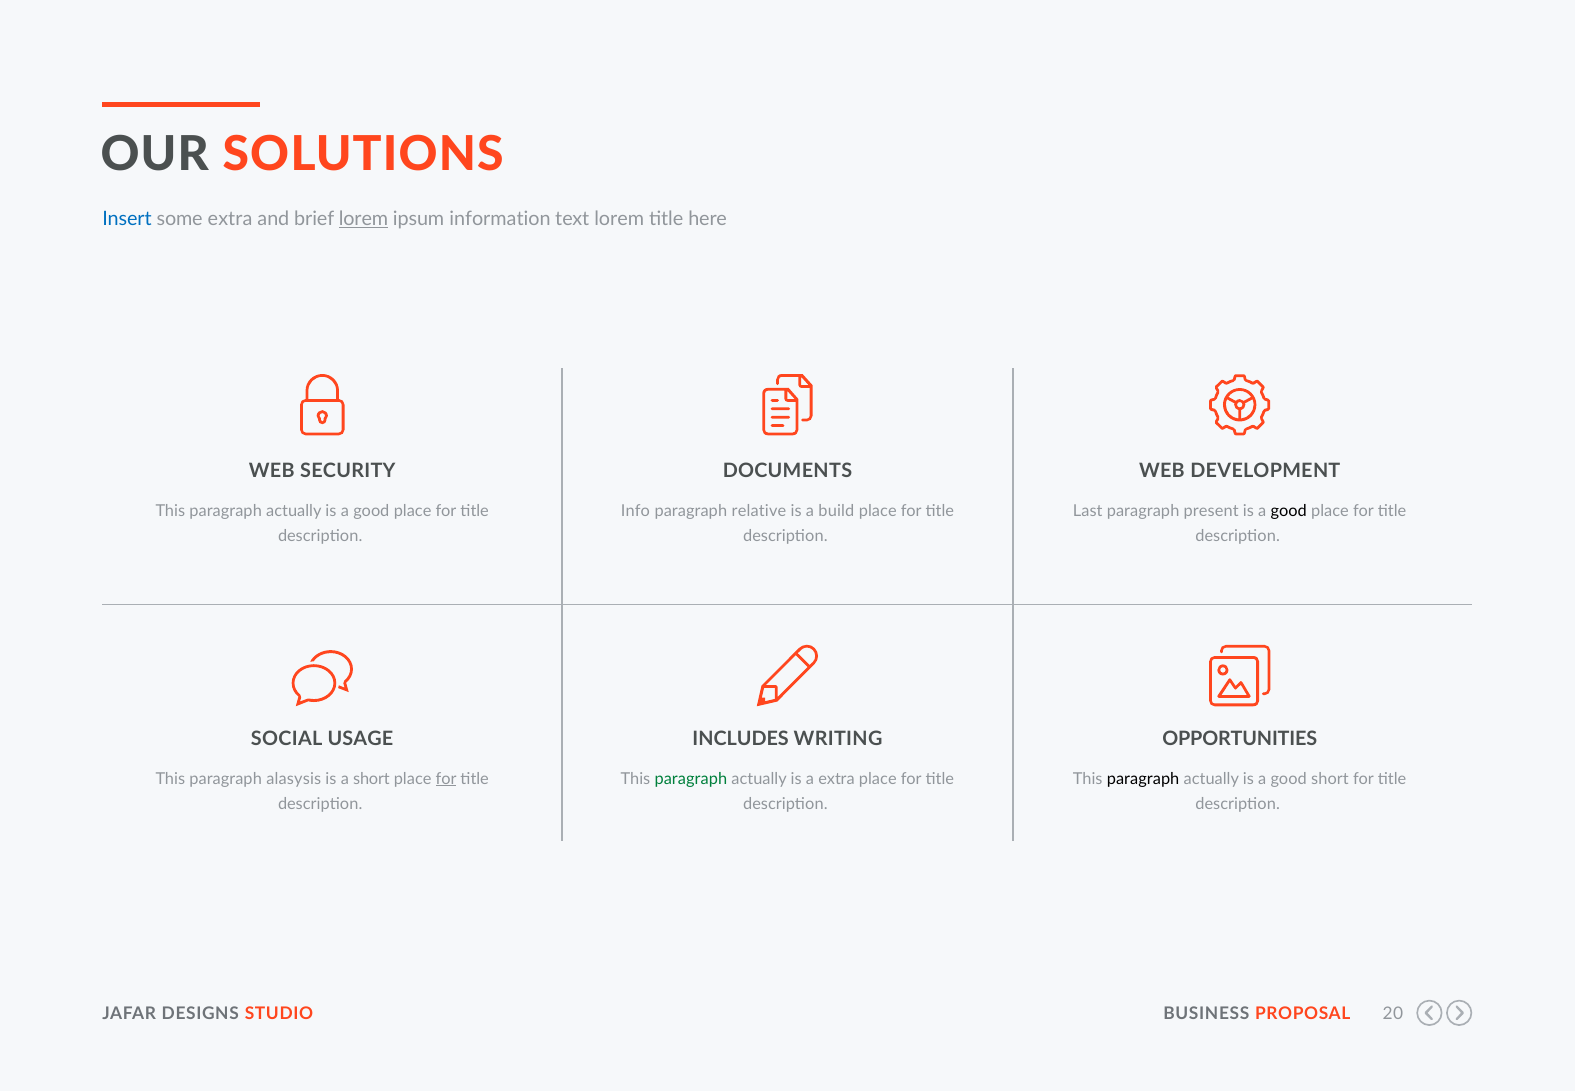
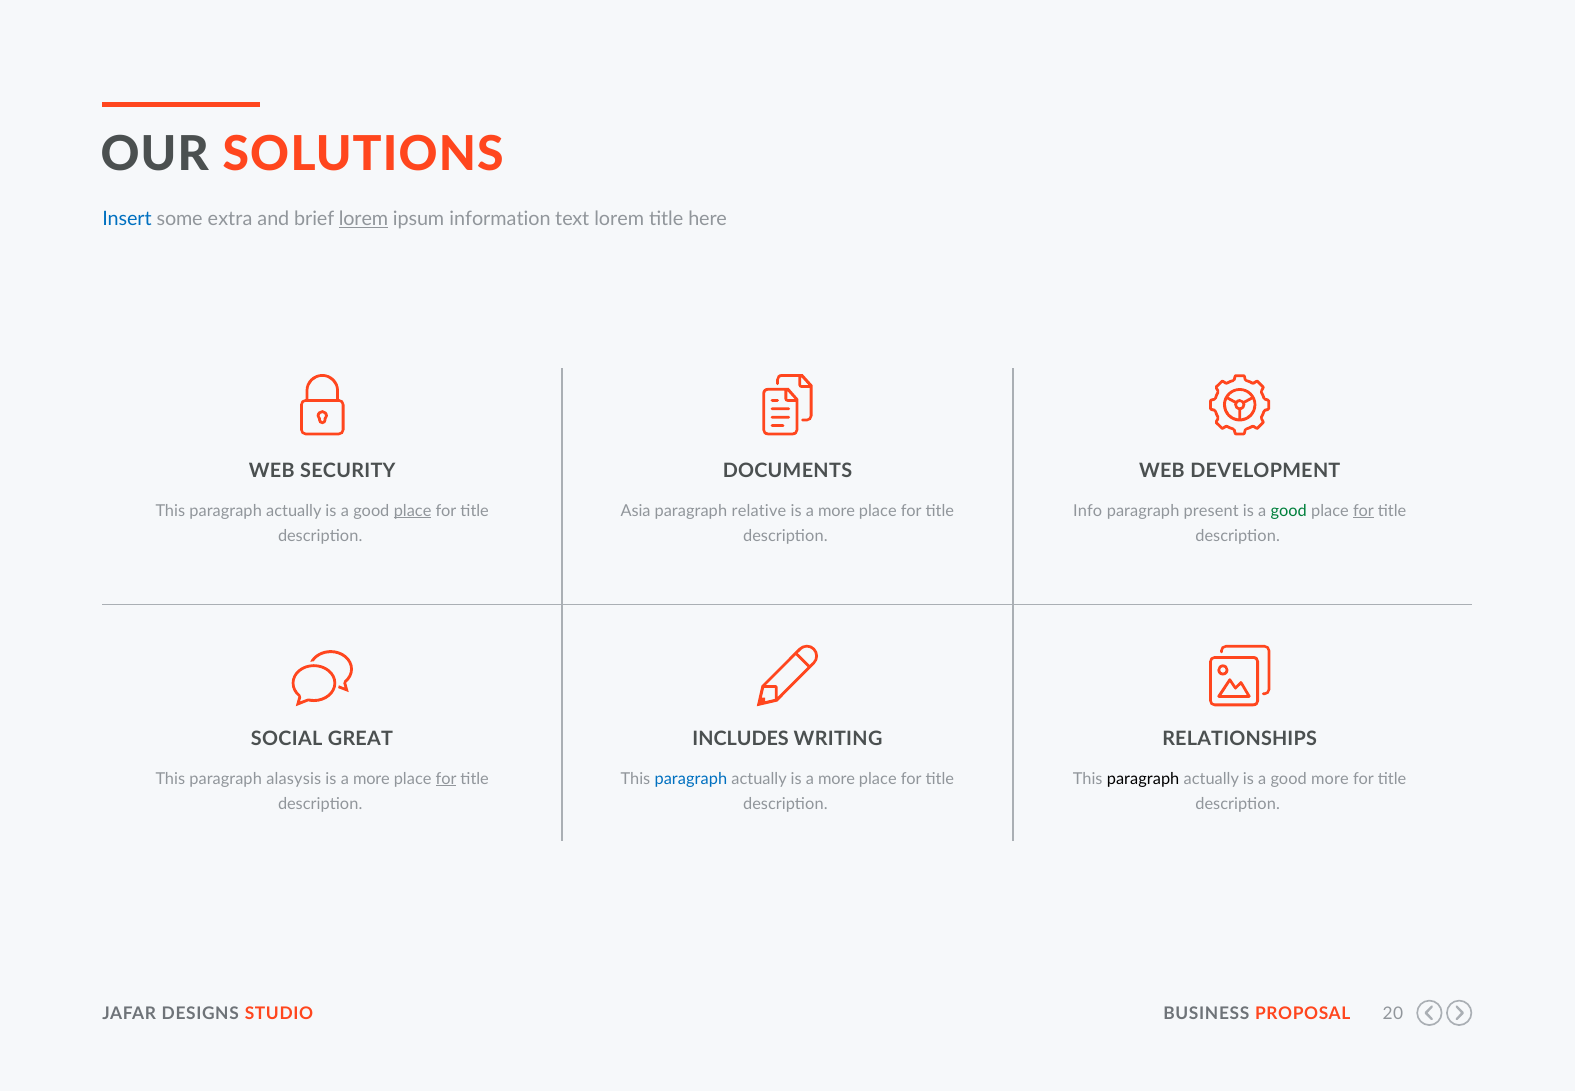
place underline: none -> present (413, 510)
Info: Info -> Asia (636, 510)
build: build -> more (837, 510)
Last: Last -> Info (1088, 510)
good colour: black -> green (1289, 510)
for underline: none -> present (1363, 510)
USAGE: USAGE -> GREAT (360, 738)
OPPORTUNITIES: OPPORTUNITIES -> RELATIONSHIPS (1240, 738)
short: short -> more (371, 778)
paragraph colour: green -> blue (691, 778)
actually is a extra: extra -> more (837, 778)
good short: short -> more (1330, 778)
